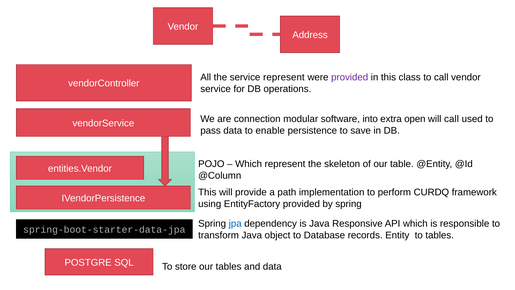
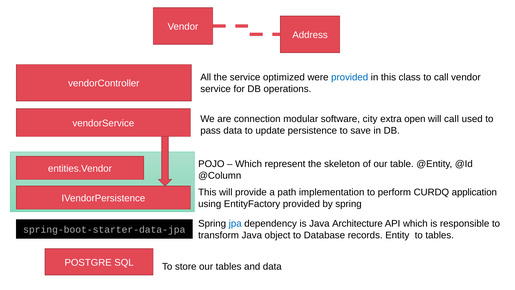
service represent: represent -> optimized (284, 77)
provided colour: purple -> blue (350, 77)
into: into -> city (370, 119)
enable: enable -> update (270, 130)
framework: framework -> application (474, 192)
Responsive: Responsive -> Architecture (357, 223)
